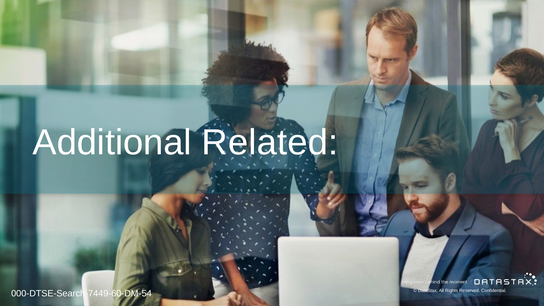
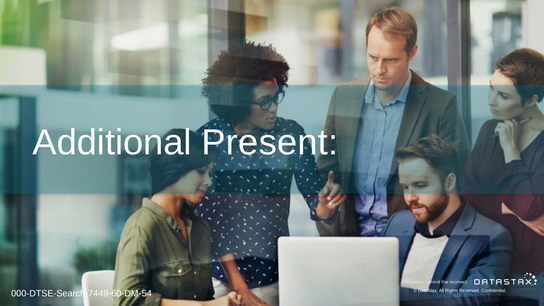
Related: Related -> Present (270, 143)
